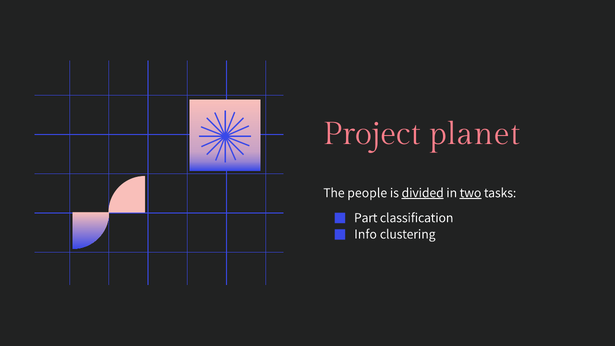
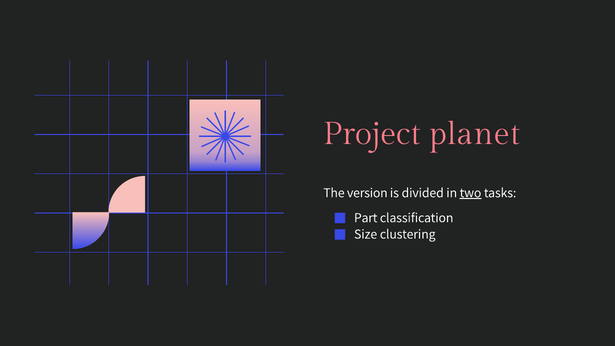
people: people -> version (367, 193)
divided underline: present -> none (423, 193)
Info: Info -> Size (366, 234)
